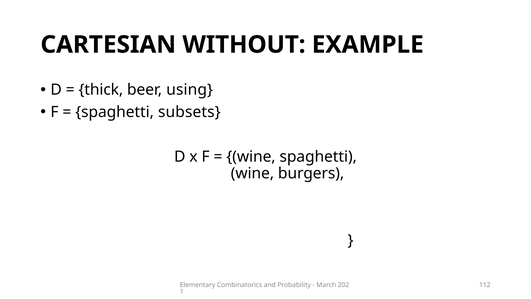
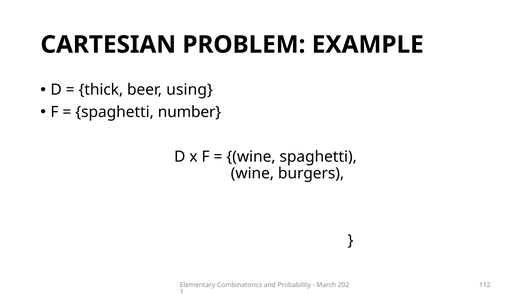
WITHOUT: WITHOUT -> PROBLEM (244, 45)
subsets: subsets -> number (189, 112)
